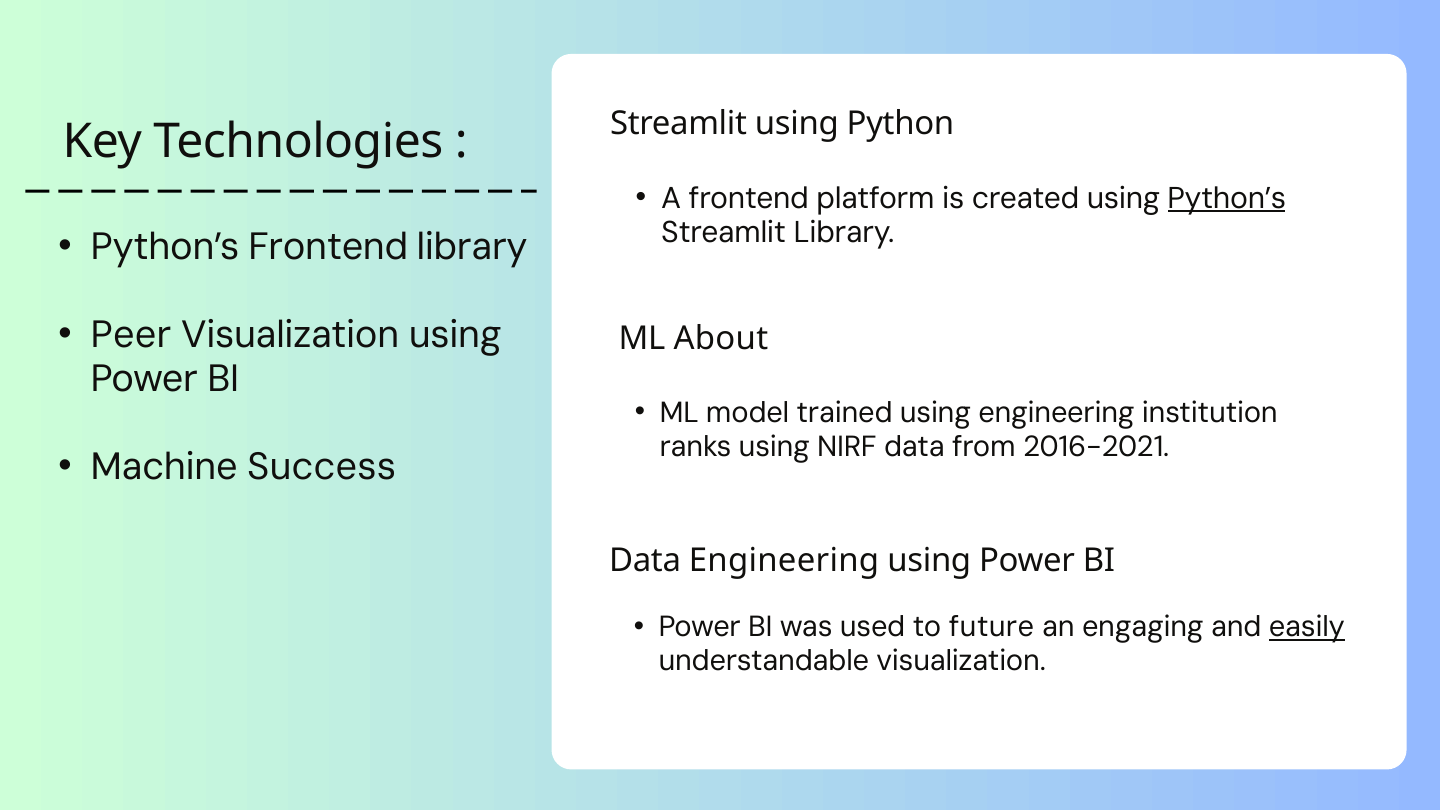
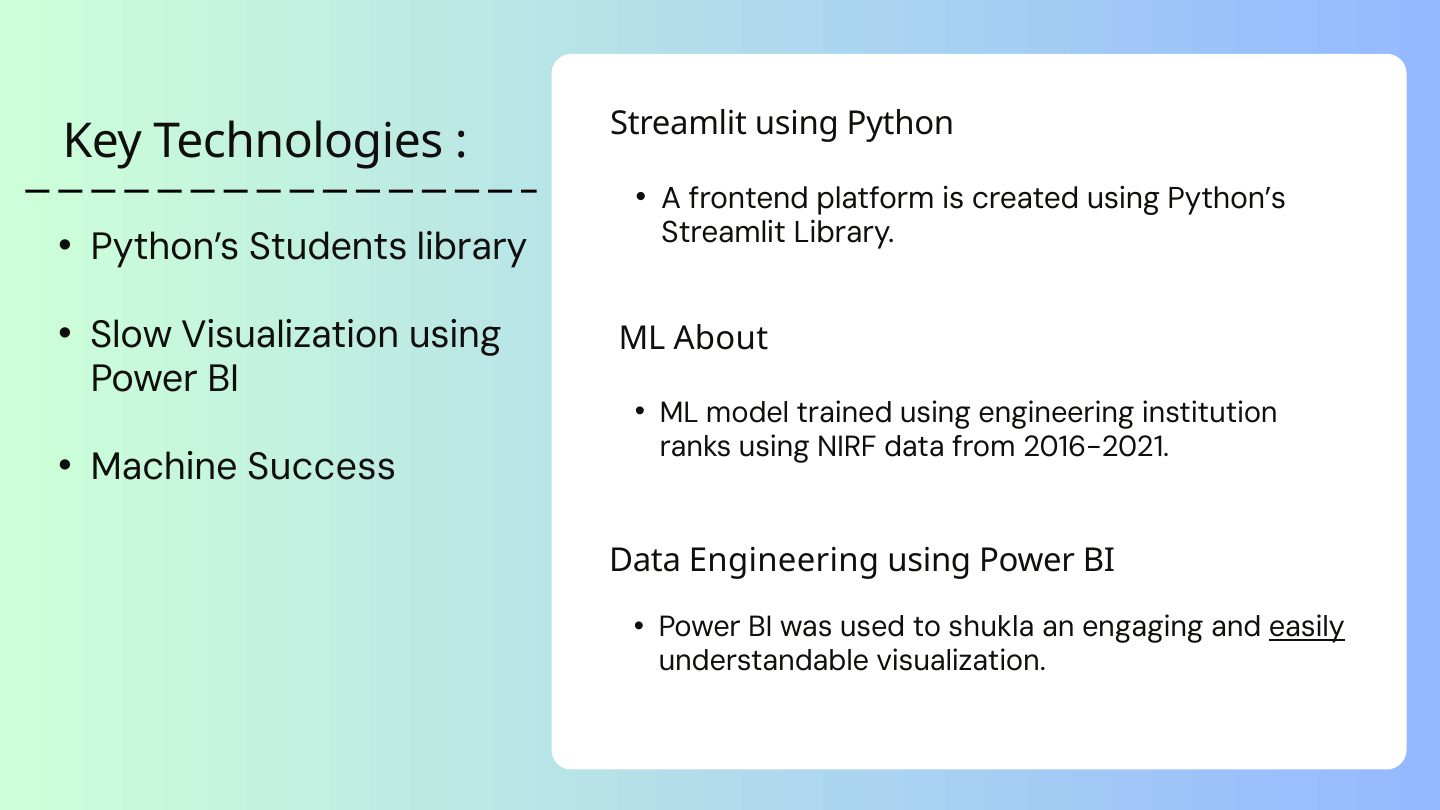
Python’s underline: present -> none (1227, 198)
Python’s Frontend: Frontend -> Students (328, 247)
Peer: Peer -> Slow (131, 335)
future: future -> shukla (992, 627)
